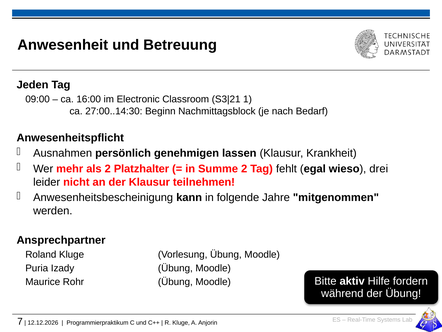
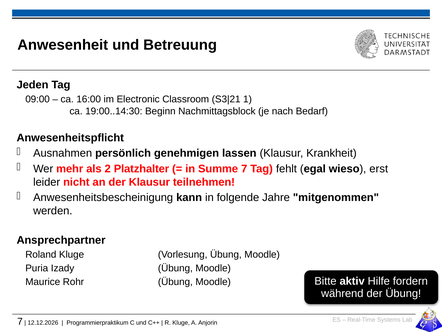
27:00..14:30: 27:00..14:30 -> 19:00..14:30 (114, 111)
Summe 2: 2 -> 7 (244, 168)
drei: drei -> erst (379, 168)
